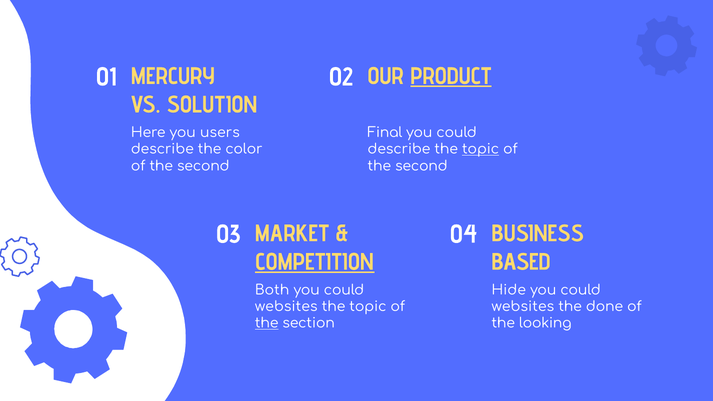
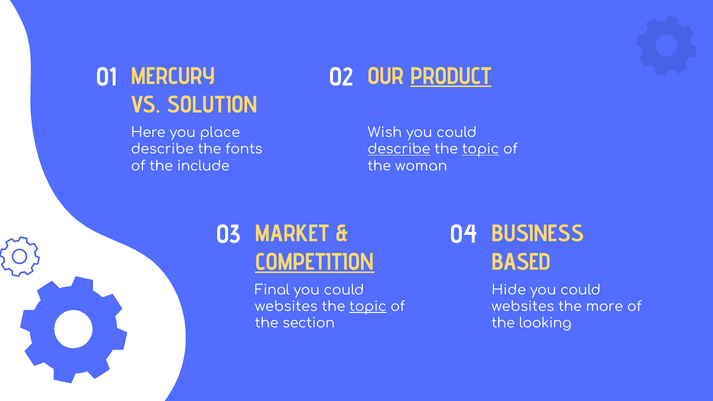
users: users -> place (220, 133)
Final: Final -> Wish (385, 133)
color: color -> fonts (244, 149)
describe underline: none -> present (399, 149)
second: second -> include (203, 166)
second: second -> woman (421, 166)
Both: Both -> Final (272, 290)
topic underline: none -> present (368, 307)
done: done -> more (605, 307)
the underline: present -> none (267, 323)
